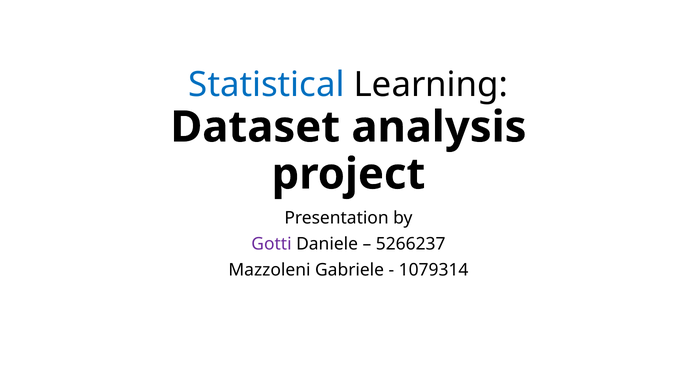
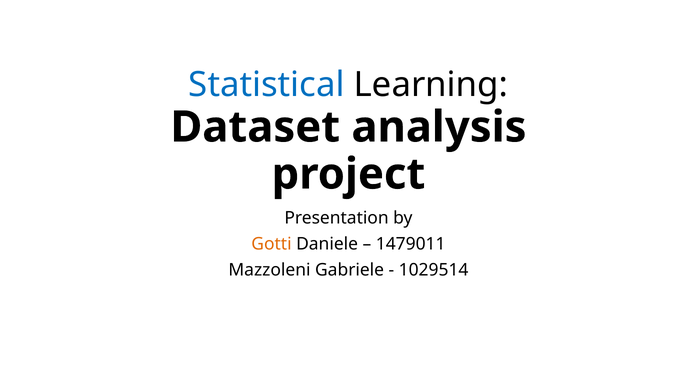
Gotti colour: purple -> orange (272, 244)
5266237: 5266237 -> 1479011 (411, 244)
1079314: 1079314 -> 1029514 (434, 270)
